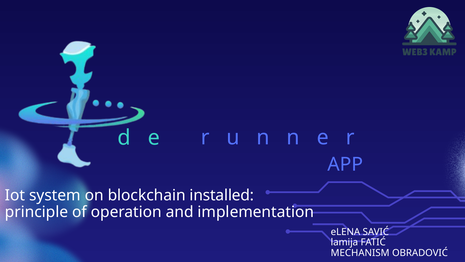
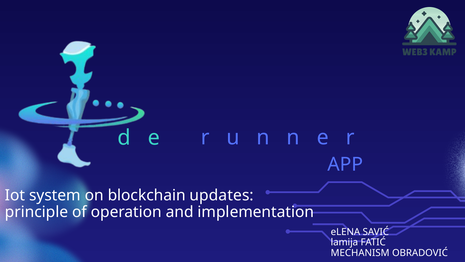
installed: installed -> updates (222, 195)
